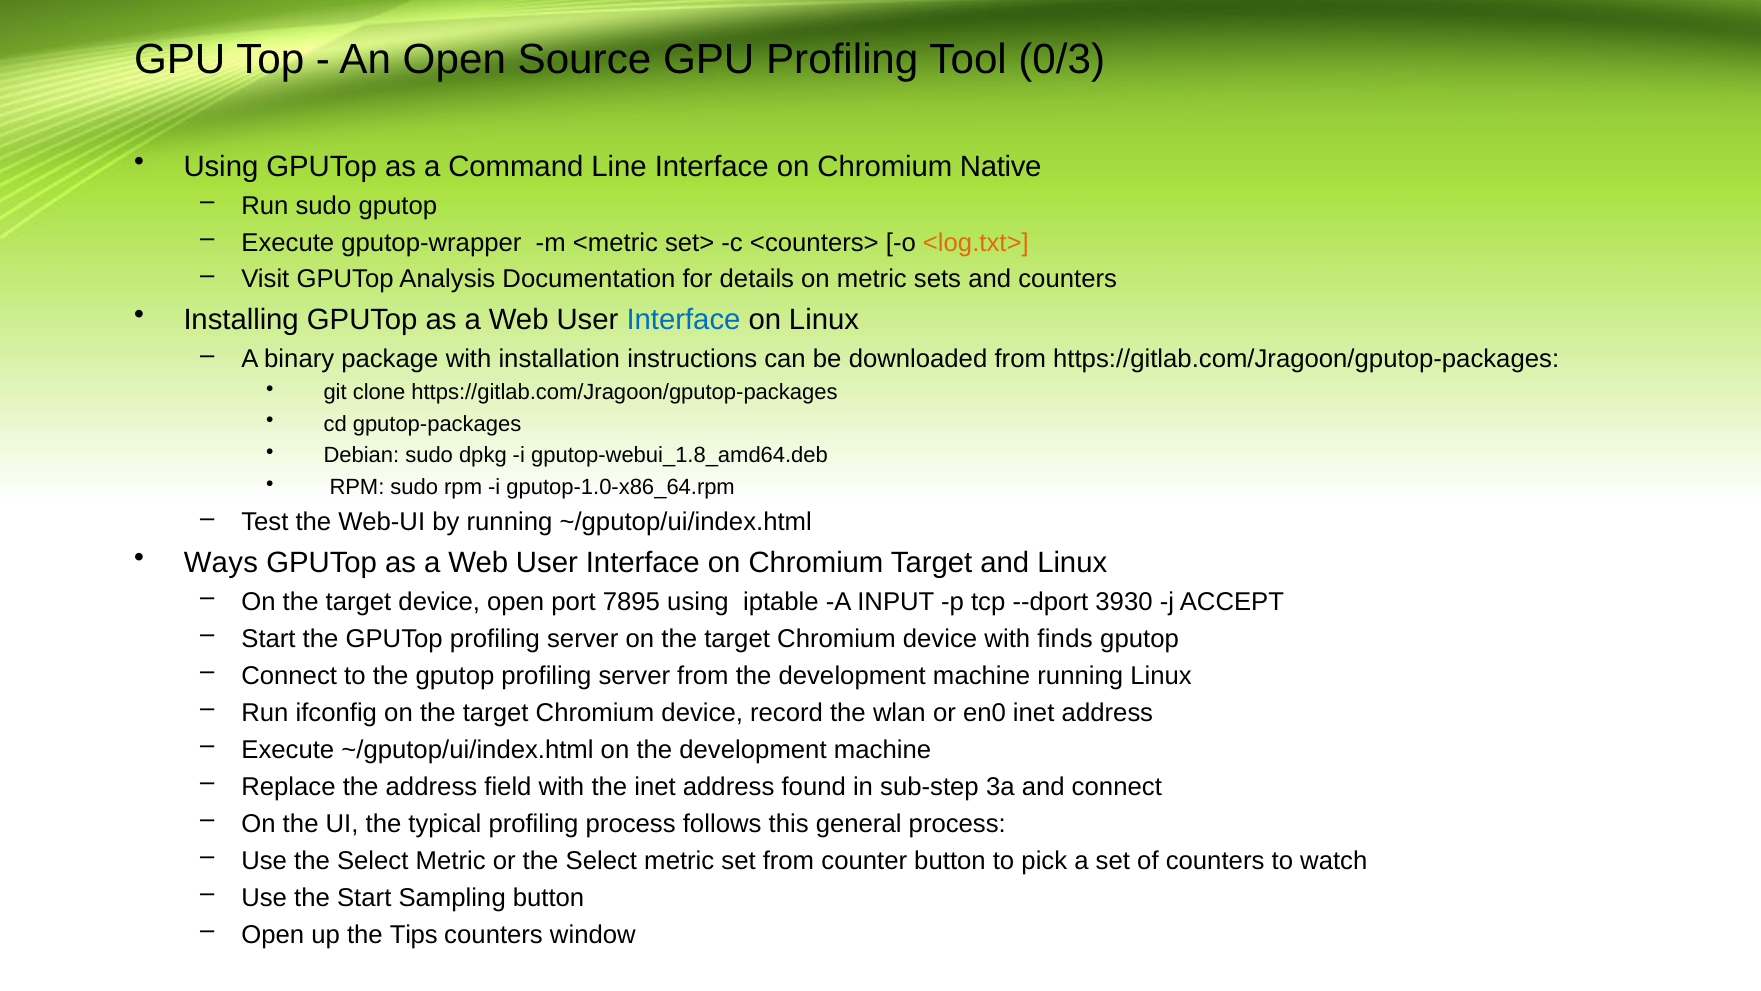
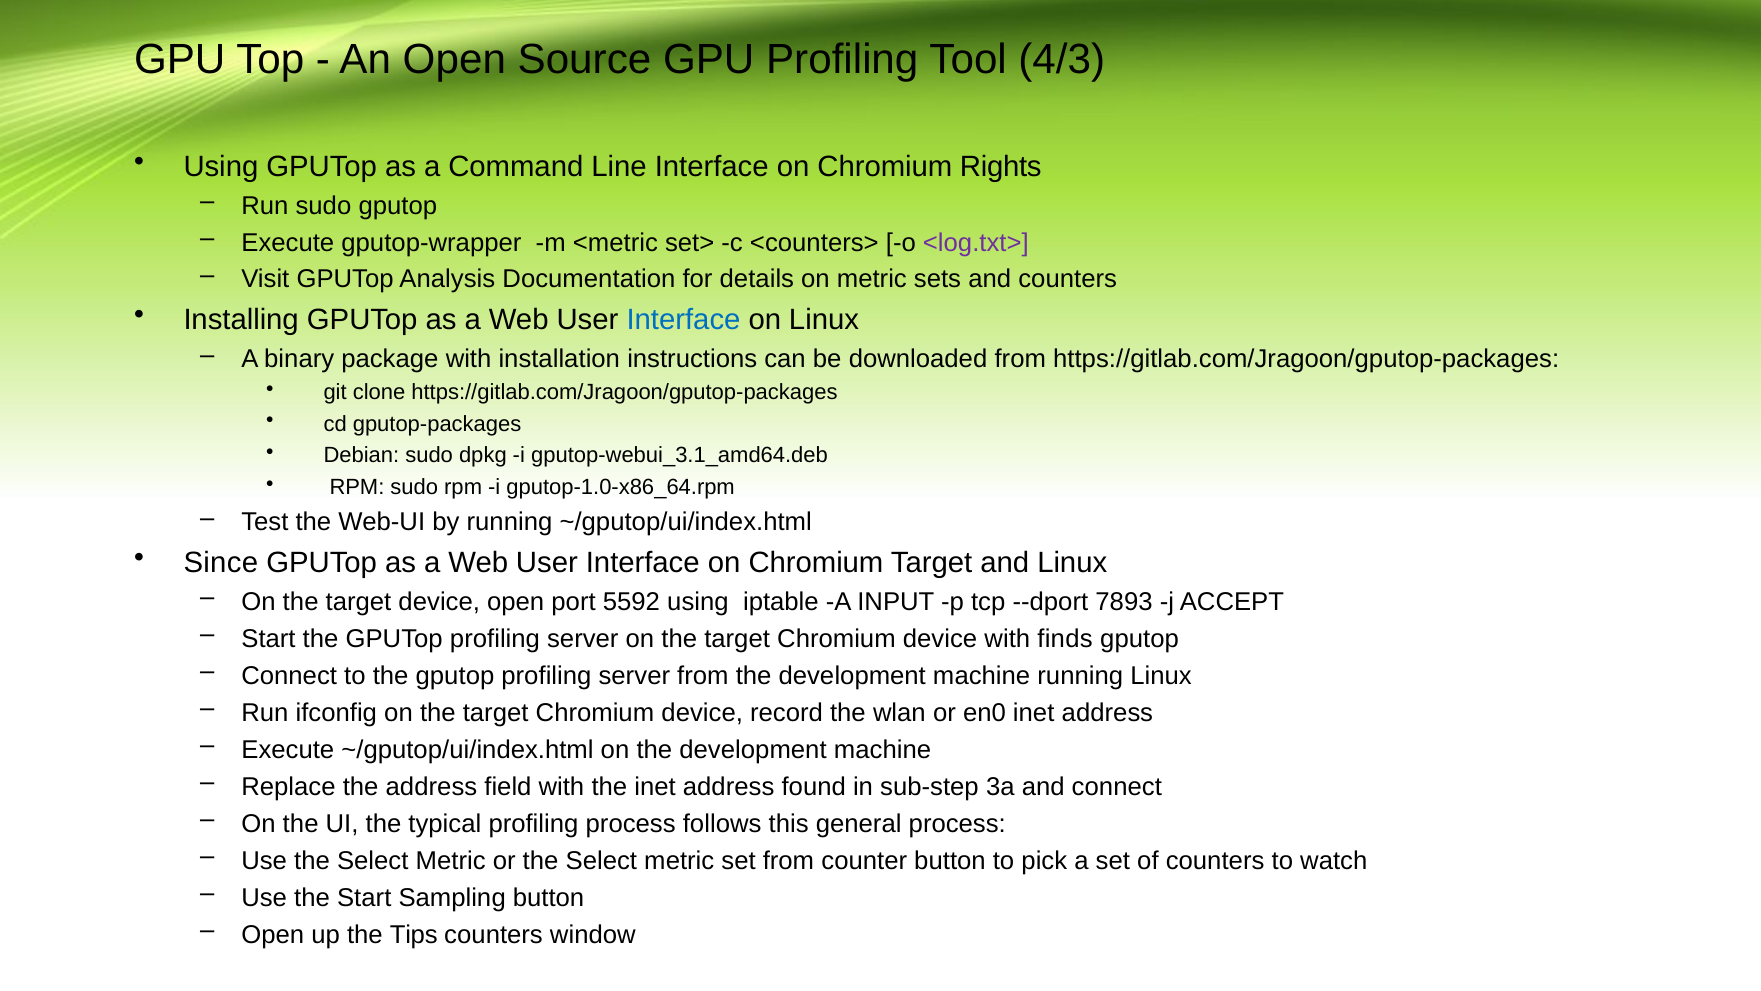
0/3: 0/3 -> 4/3 (1062, 59)
Native: Native -> Rights (1001, 167)
<log.txt> colour: orange -> purple (976, 242)
gputop-webui_1.8_amd64.deb: gputop-webui_1.8_amd64.deb -> gputop-webui_3.1_amd64.deb (680, 456)
Ways: Ways -> Since (221, 563)
7895: 7895 -> 5592 (631, 601)
3930: 3930 -> 7893 (1124, 601)
